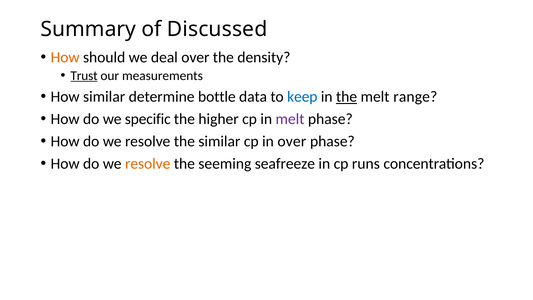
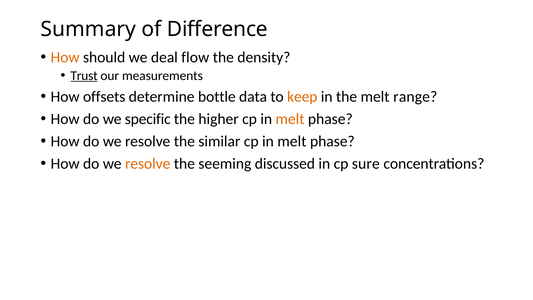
Discussed: Discussed -> Difference (217, 29)
deal over: over -> flow (195, 57)
How similar: similar -> offsets (104, 97)
keep colour: blue -> orange (302, 97)
the underline: present -> none (347, 97)
melt colour: purple -> orange (290, 119)
similar cp in over: over -> melt (292, 141)
seafreeze: seafreeze -> discussed (285, 164)
runs: runs -> sure (366, 164)
